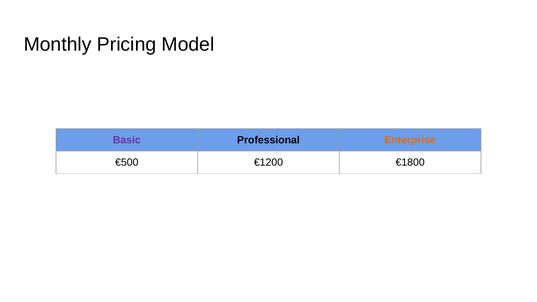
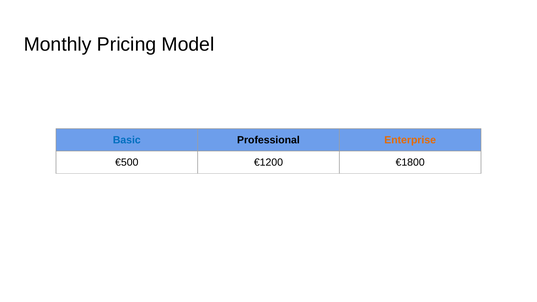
Basic colour: purple -> blue (127, 140)
